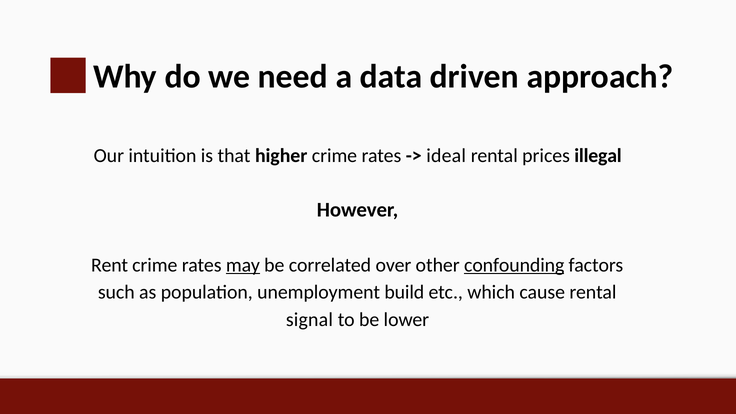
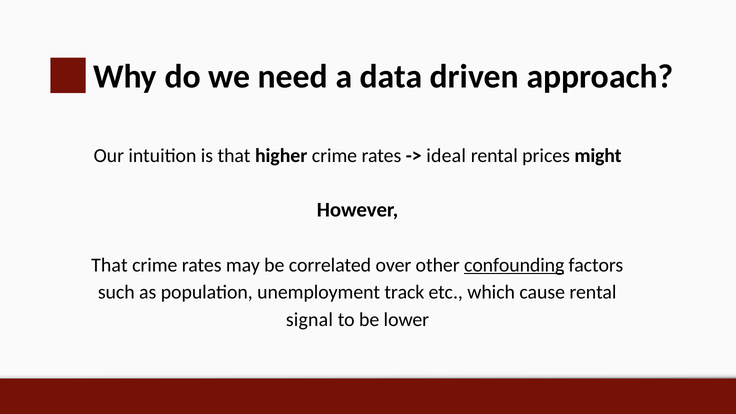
illegal: illegal -> might (598, 156)
Rent: Rent -> That (109, 265)
may underline: present -> none (243, 265)
build: build -> track (404, 292)
